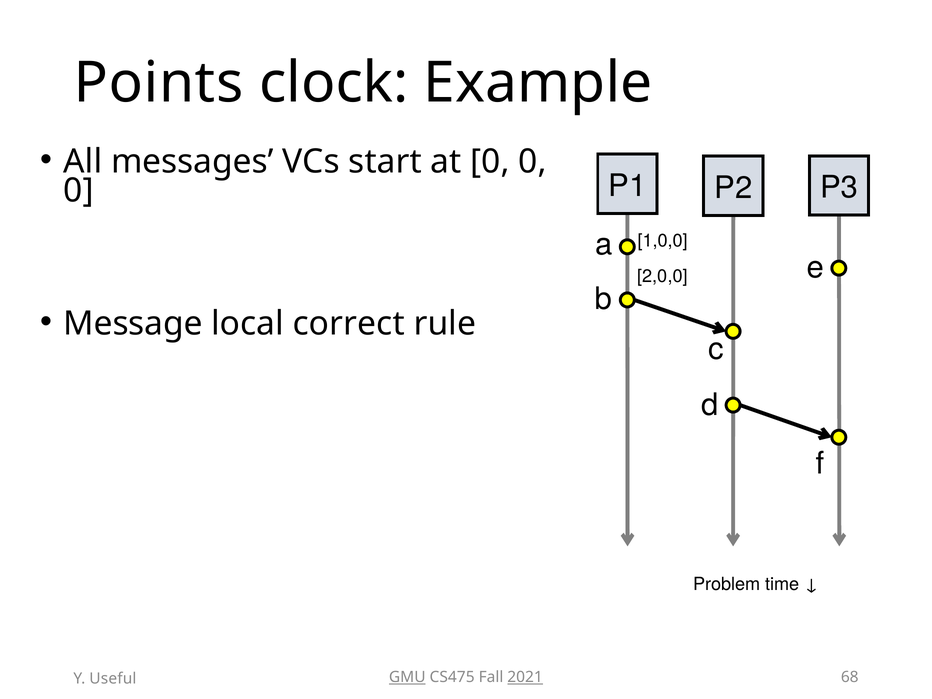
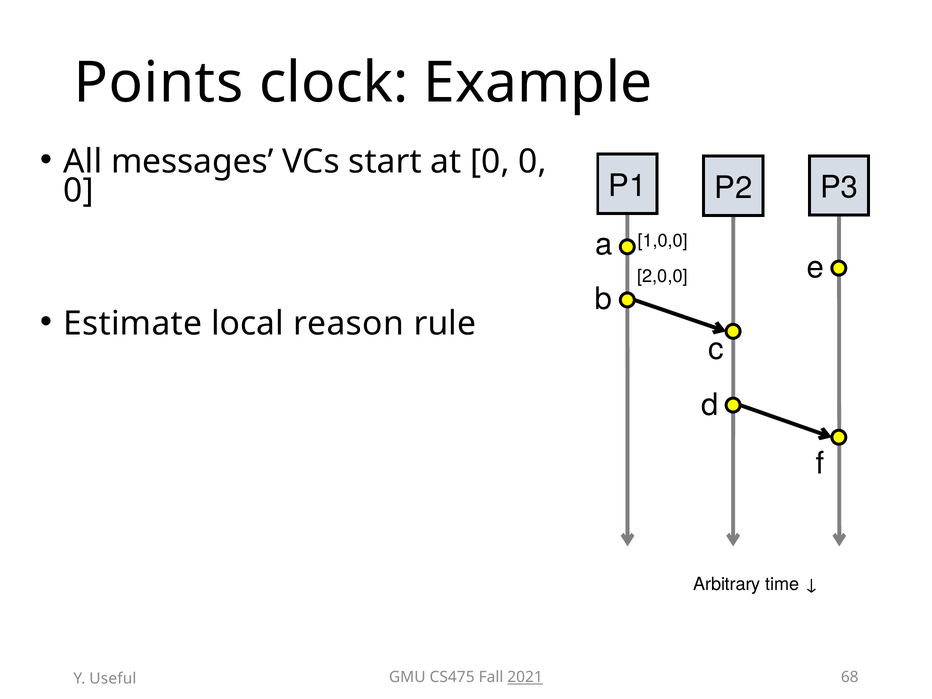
Message: Message -> Estimate (133, 324)
correct: correct -> reason (349, 324)
Problem: Problem -> Arbitrary (727, 584)
GMU underline: present -> none (407, 677)
